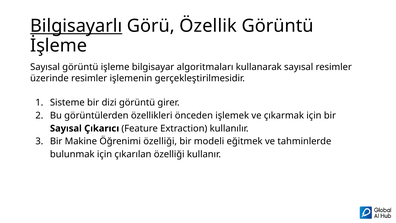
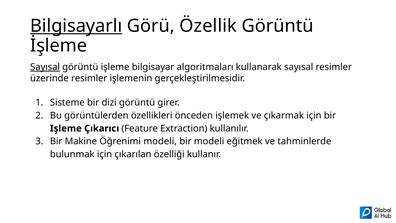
Sayısal underline: none -> present (45, 67)
Sayısal: Sayısal -> Işleme (66, 128)
Öğrenimi özelliği: özelliği -> modeli (160, 141)
